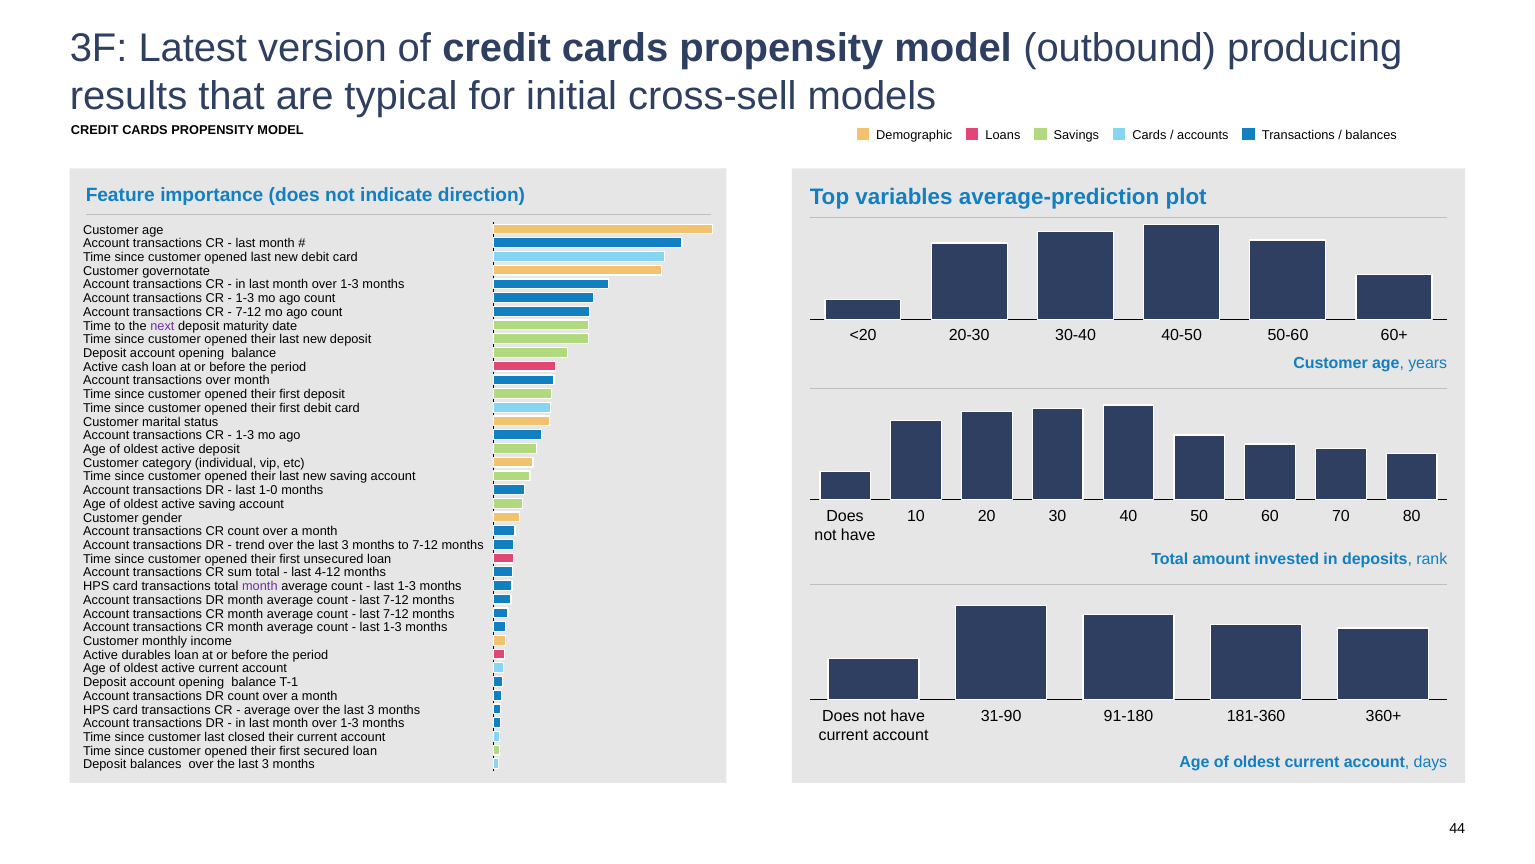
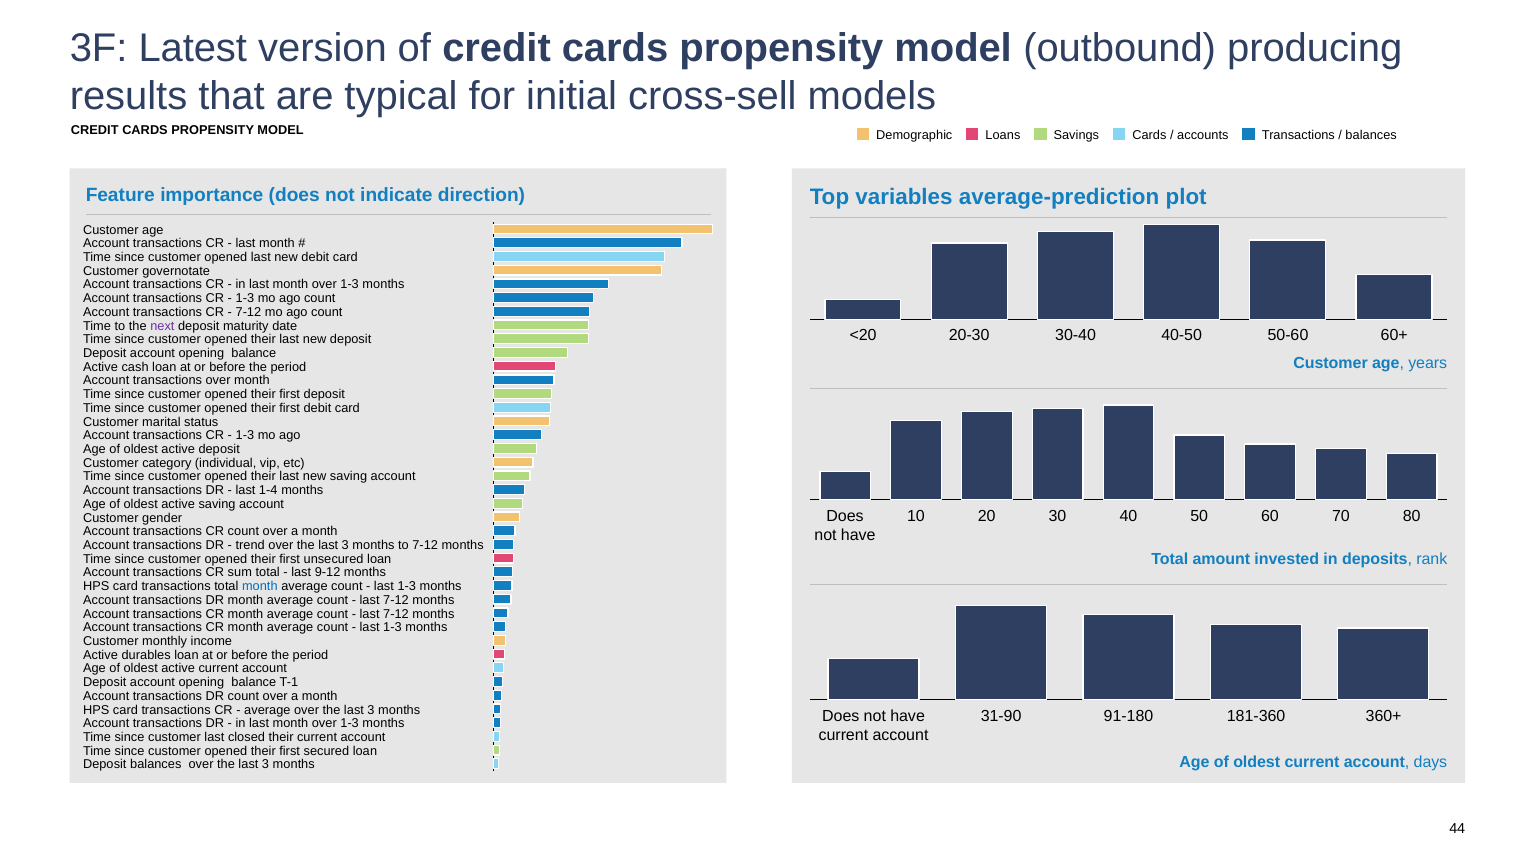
1-0: 1-0 -> 1-4 (268, 490)
4-12: 4-12 -> 9-12 (328, 572)
month colour: purple -> blue (260, 586)
